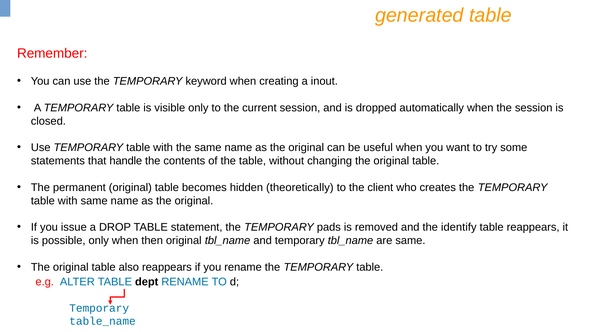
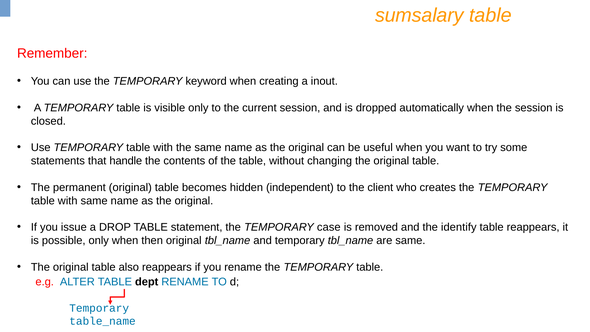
generated: generated -> sumsalary (419, 15)
theoretically: theoretically -> independent (300, 187)
pads: pads -> case (329, 227)
